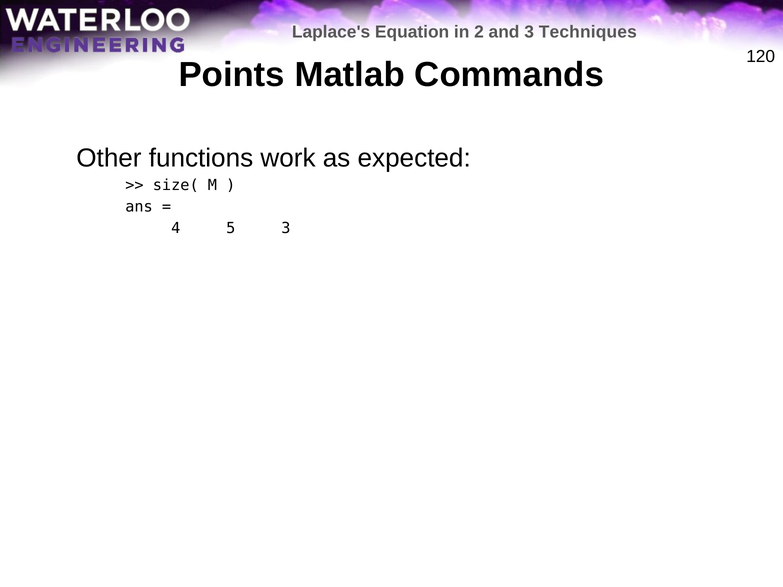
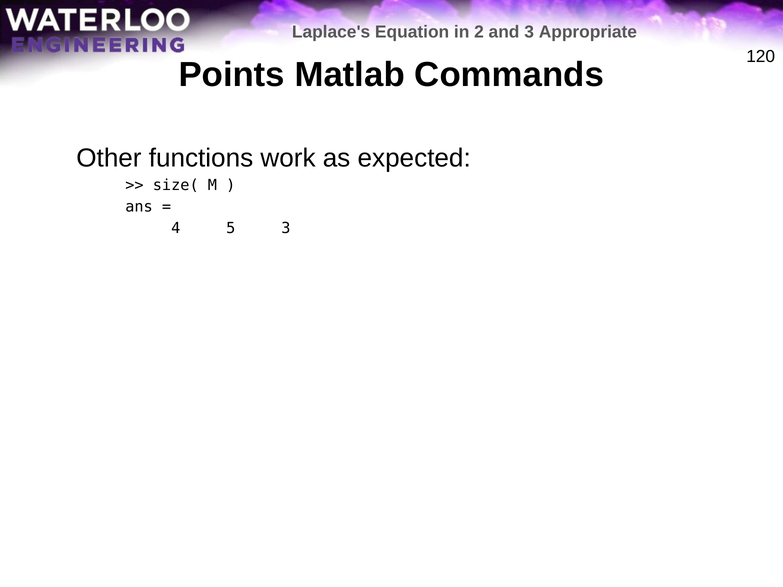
Techniques: Techniques -> Appropriate (588, 32)
